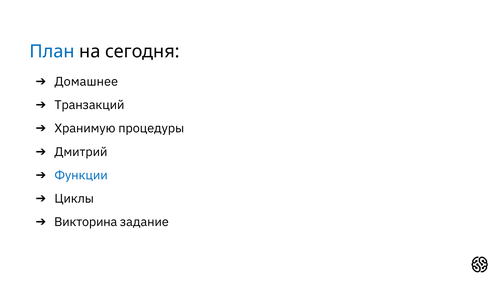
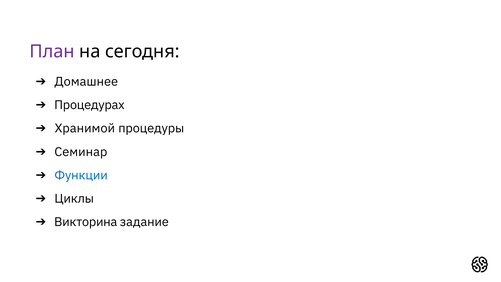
План colour: blue -> purple (52, 52)
Транзакций: Транзакций -> Процедурах (89, 105)
Хранимую: Хранимую -> Хранимой (85, 128)
Дмитрий: Дмитрий -> Семинар (81, 152)
